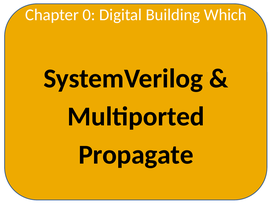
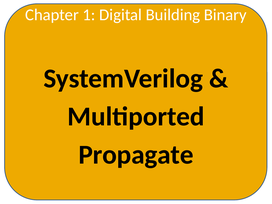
0: 0 -> 1 (89, 15)
Which: Which -> Binary (225, 15)
